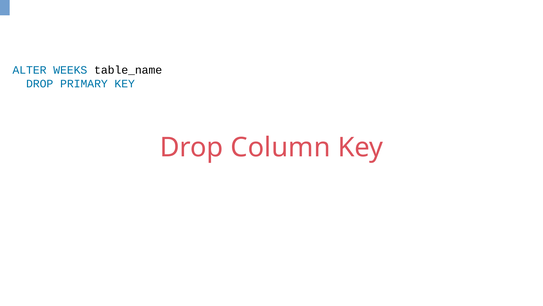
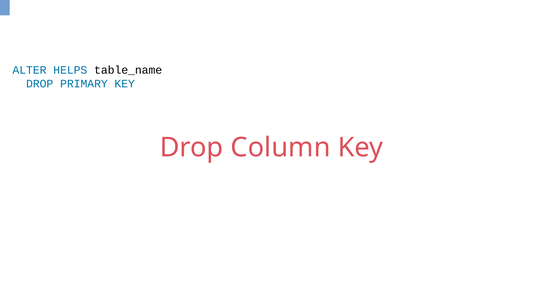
WEEKS: WEEKS -> HELPS (70, 70)
